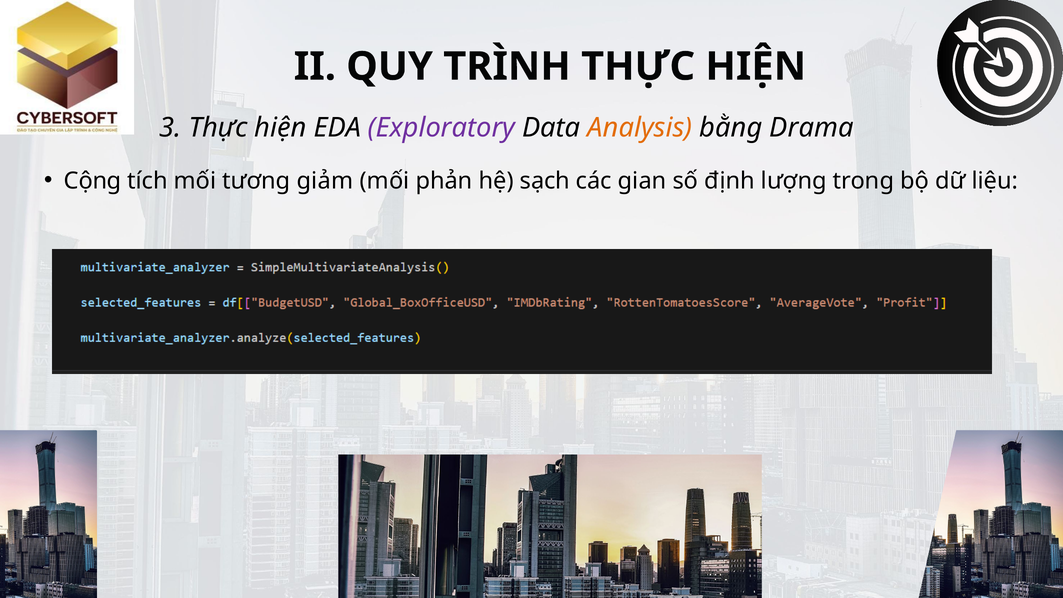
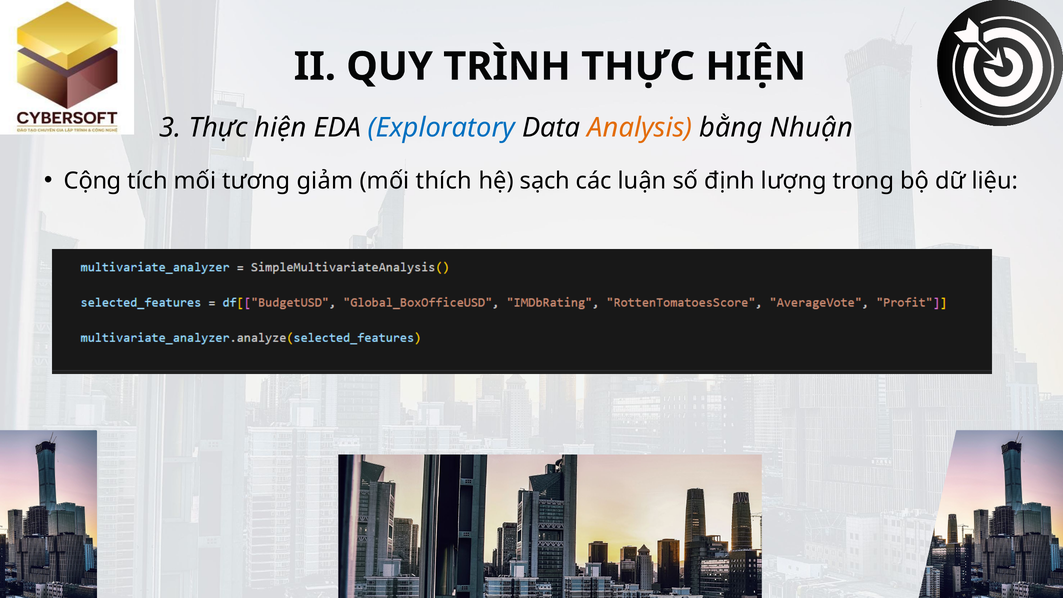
Exploratory colour: purple -> blue (442, 128)
Drama: Drama -> Nhuận (811, 128)
phản: phản -> thích (444, 181)
gian: gian -> luận (642, 181)
